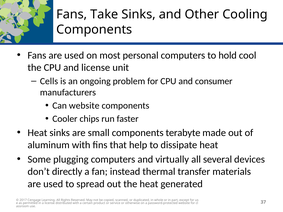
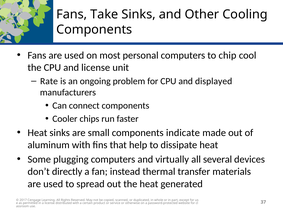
hold: hold -> chip (227, 55)
Cells: Cells -> Rate (49, 81)
consumer: consumer -> displayed (214, 81)
Can website: website -> connect (84, 106)
terabyte: terabyte -> indicate (183, 133)
